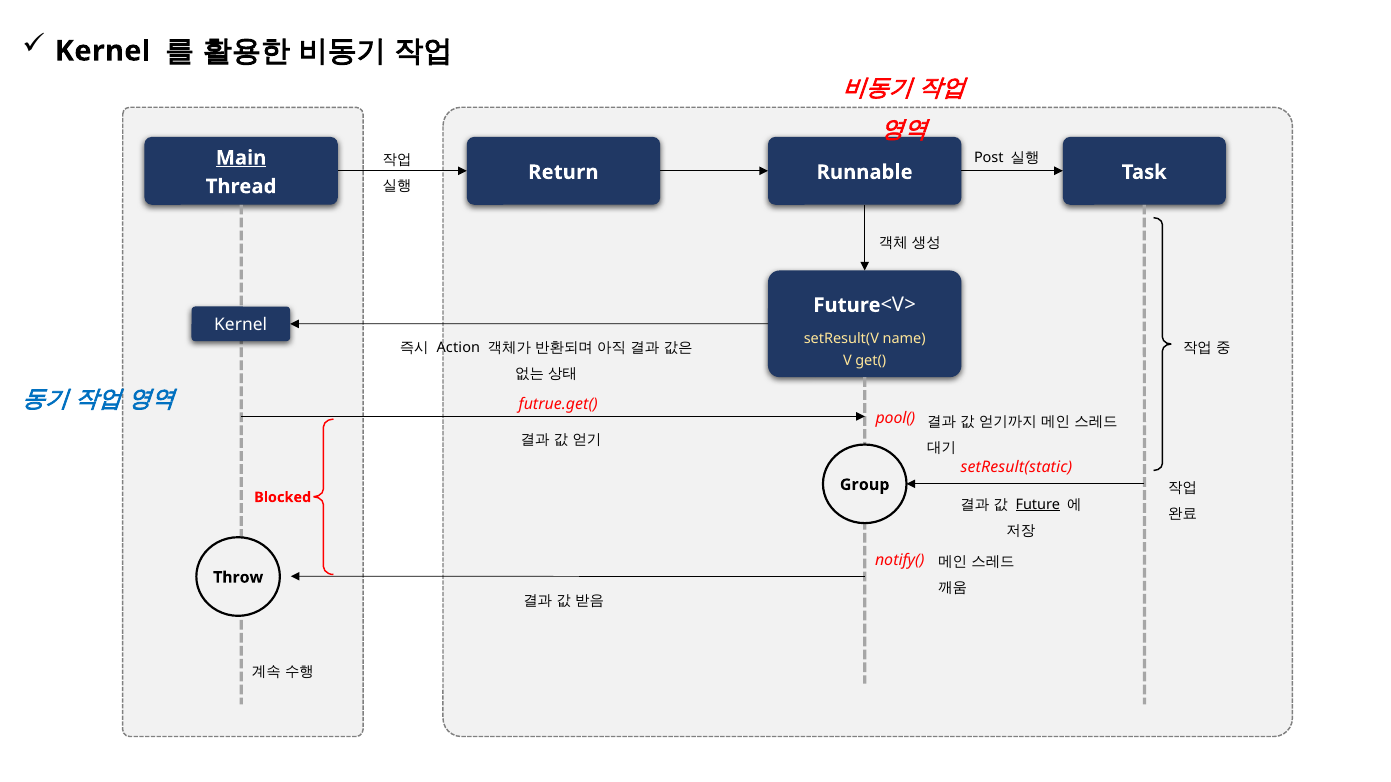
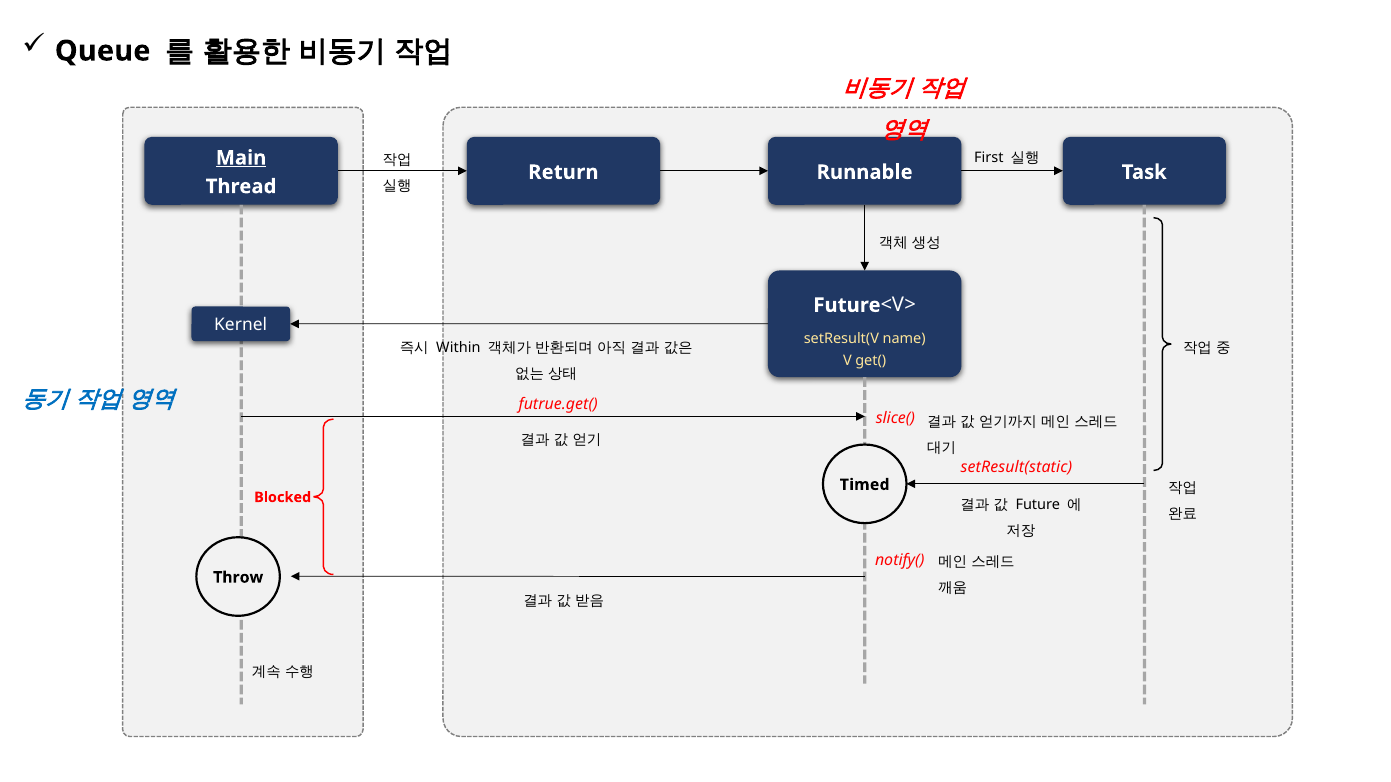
Kernel: Kernel -> Queue (103, 51)
Post: Post -> First (989, 157)
Action: Action -> Within (458, 348)
pool(: pool( -> slice( (895, 419)
Group: Group -> Timed (865, 485)
Future underline: present -> none (1038, 505)
